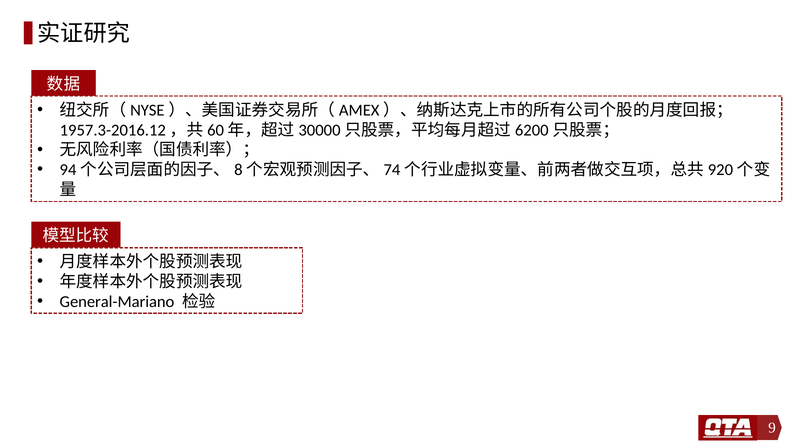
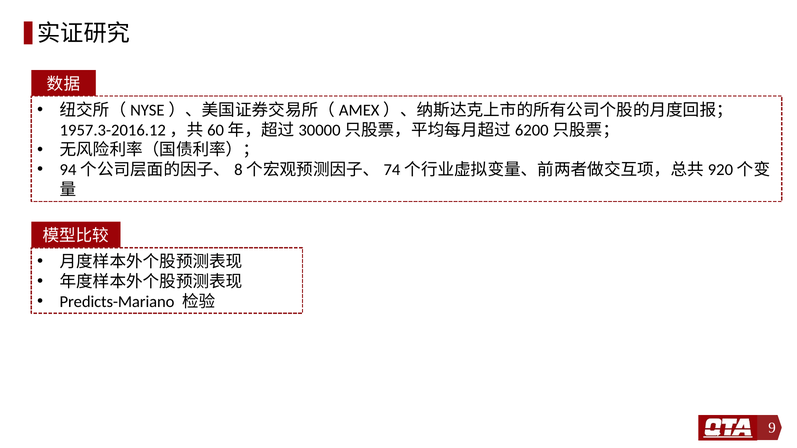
General-Mariano: General-Mariano -> Predicts-Mariano (117, 302)
